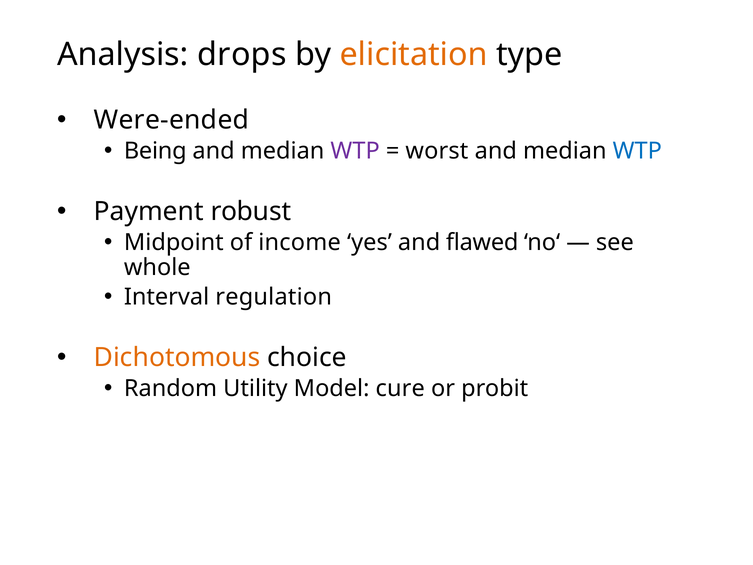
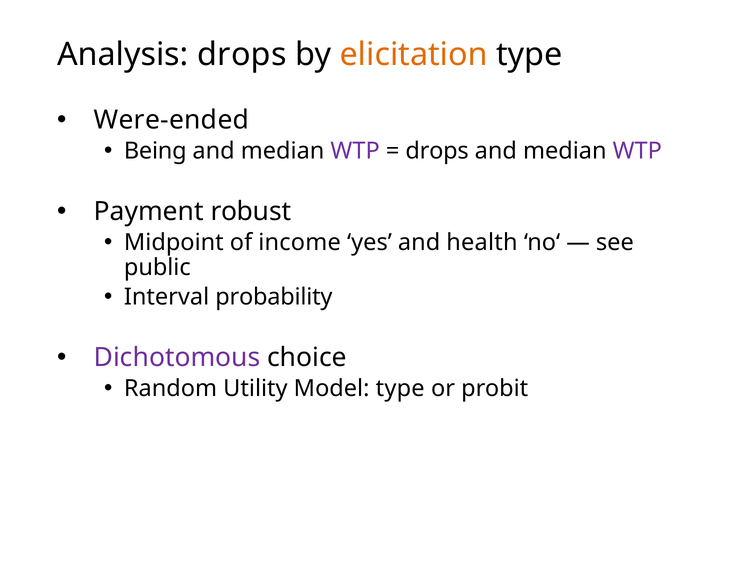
worst: worst -> drops (437, 151)
WTP colour: blue -> purple (637, 151)
flawed: flawed -> health (482, 242)
whole: whole -> public (157, 268)
regulation: regulation -> probability (274, 297)
Dichotomous colour: orange -> purple (177, 357)
Model cure: cure -> type (400, 388)
